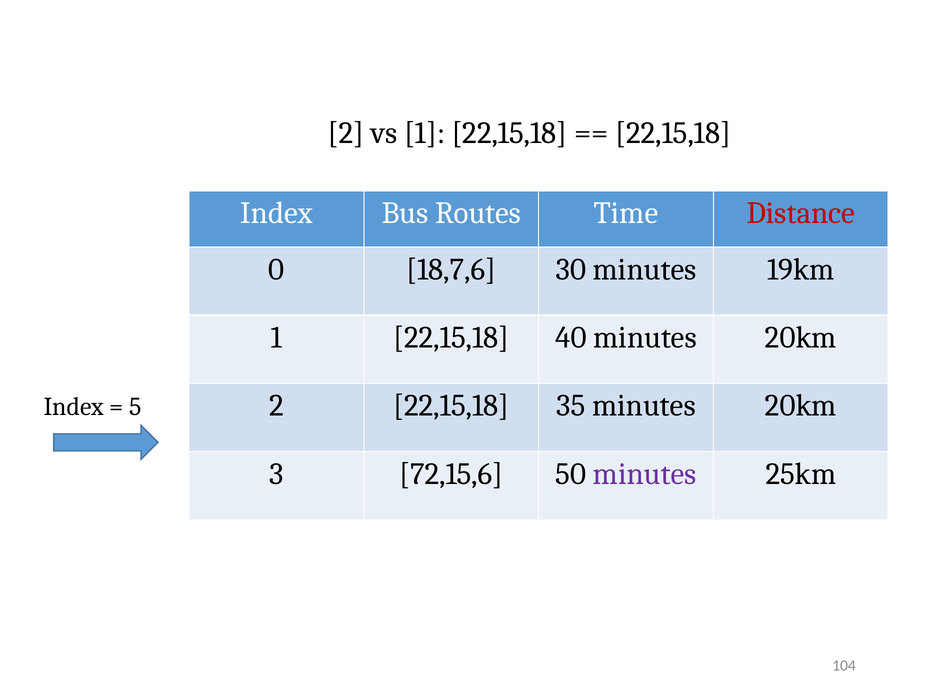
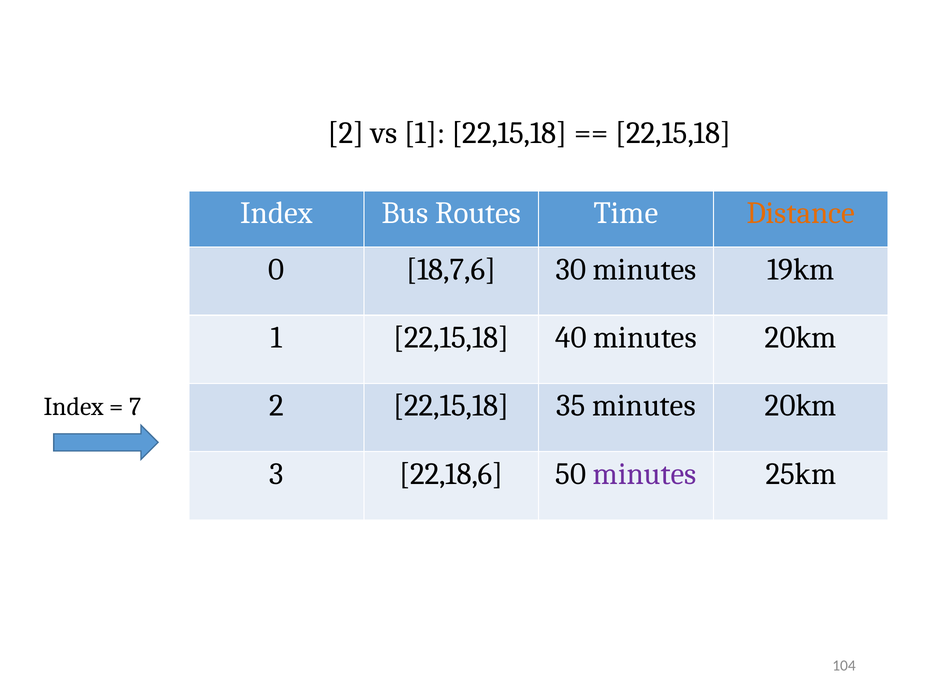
Distance colour: red -> orange (801, 213)
5: 5 -> 7 (136, 406)
72,15,6: 72,15,6 -> 22,18,6 (451, 474)
